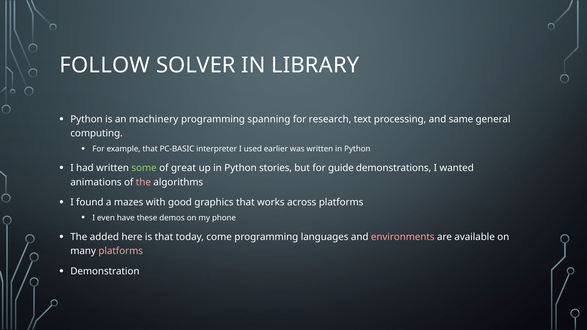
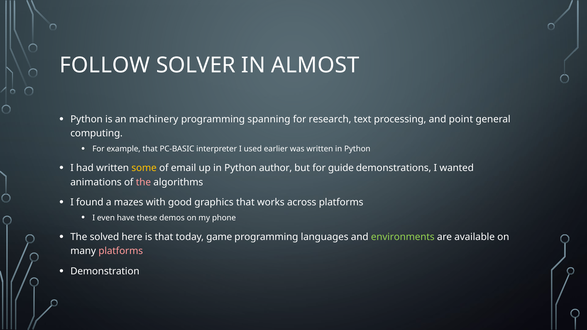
LIBRARY: LIBRARY -> ALMOST (315, 65)
same: same -> point (461, 119)
some colour: light green -> yellow (144, 168)
great: great -> email (184, 168)
stories: stories -> author (276, 168)
added: added -> solved (104, 237)
come: come -> game (219, 237)
environments colour: pink -> light green (403, 237)
